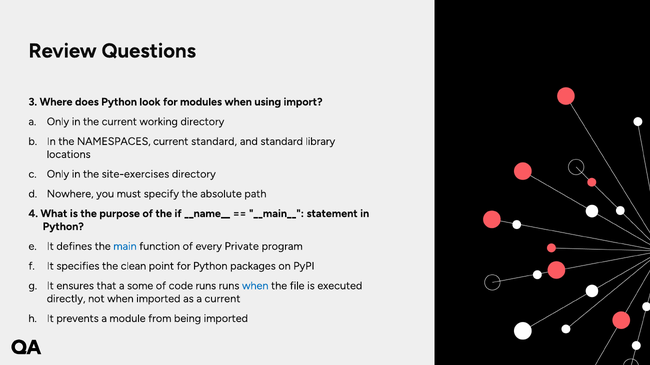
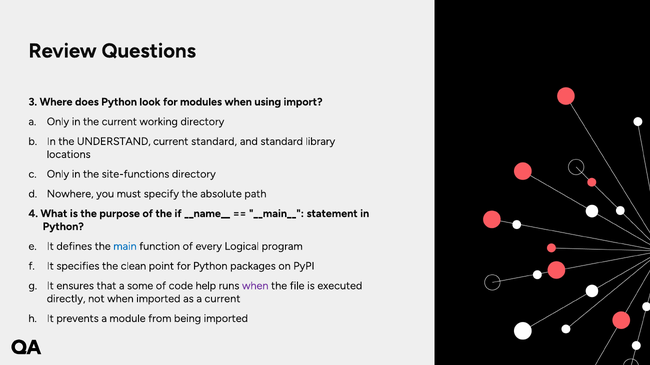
NAMESPACES: NAMESPACES -> UNDERSTAND (114, 142)
site-exercises: site-exercises -> site-functions (135, 174)
Private: Private -> Logical (242, 247)
code runs: runs -> help (206, 286)
when colour: blue -> purple (255, 286)
